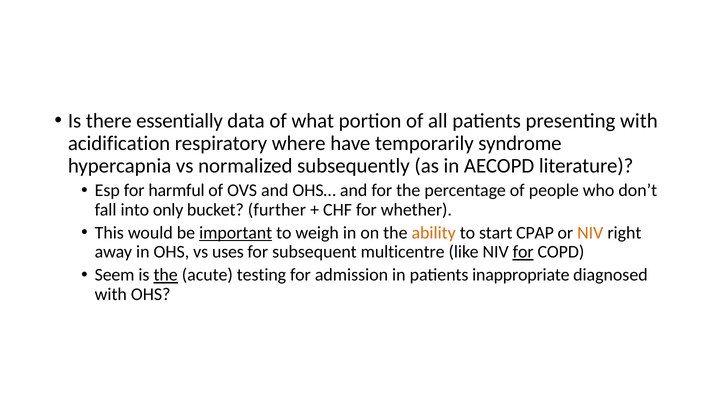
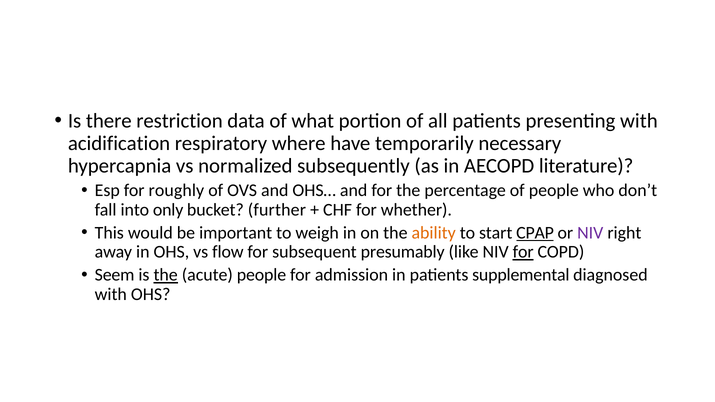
essentially: essentially -> restriction (179, 121)
syndrome: syndrome -> necessary (520, 143)
harmful: harmful -> roughly (176, 191)
important underline: present -> none (236, 233)
CPAP underline: none -> present (535, 233)
NIV colour: orange -> purple (590, 233)
uses: uses -> flow (228, 252)
multicentre: multicentre -> presumably (403, 252)
acute testing: testing -> people (262, 275)
inappropriate: inappropriate -> supplemental (521, 275)
